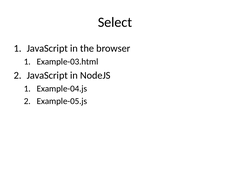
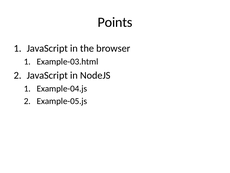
Select: Select -> Points (115, 22)
